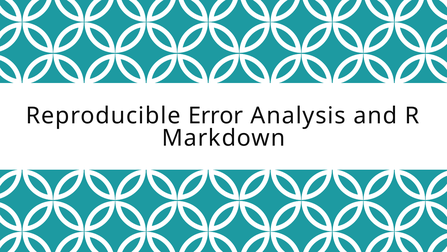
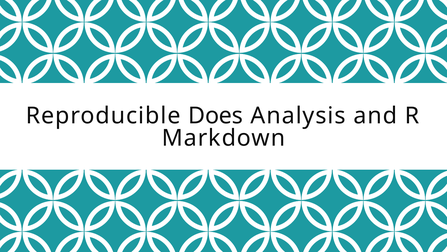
Error: Error -> Does (216, 116)
